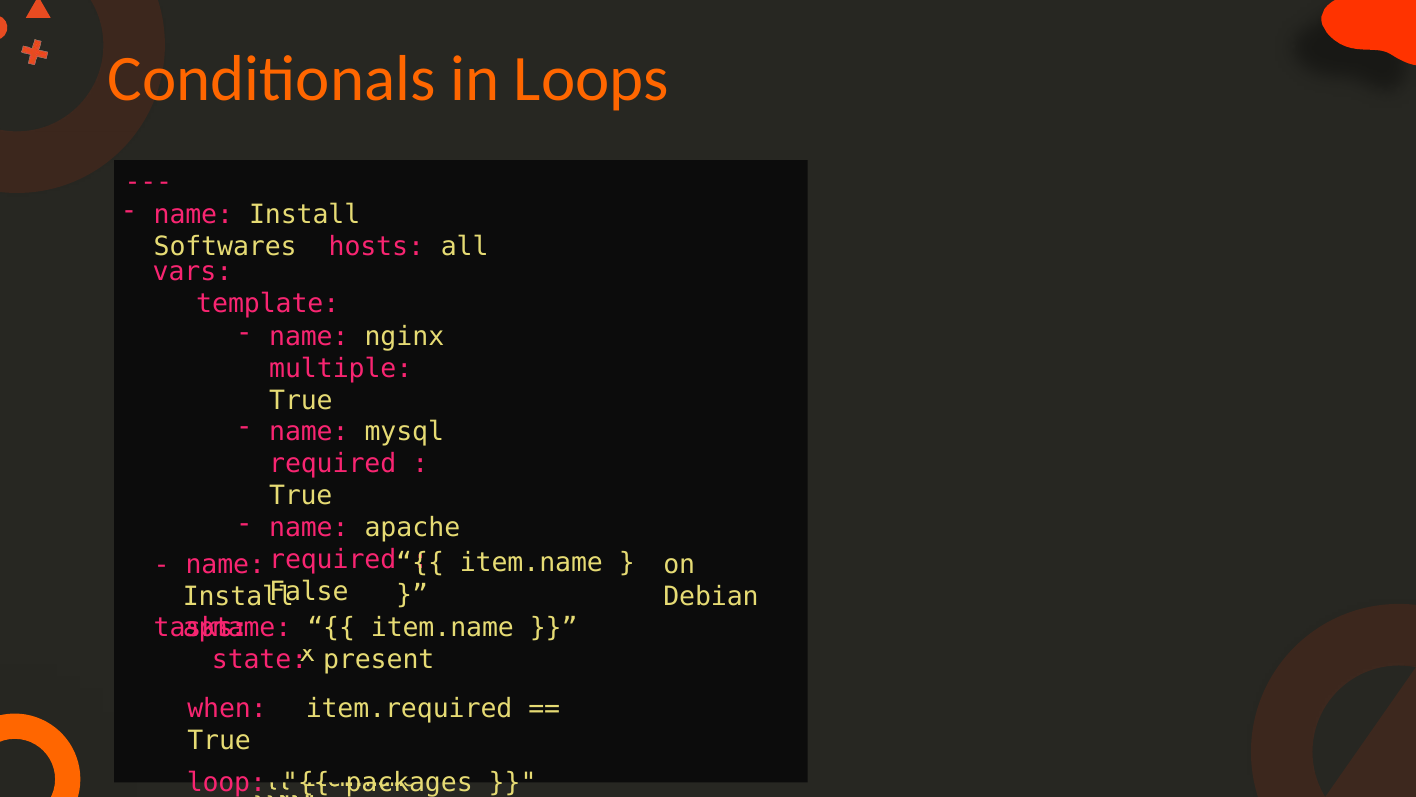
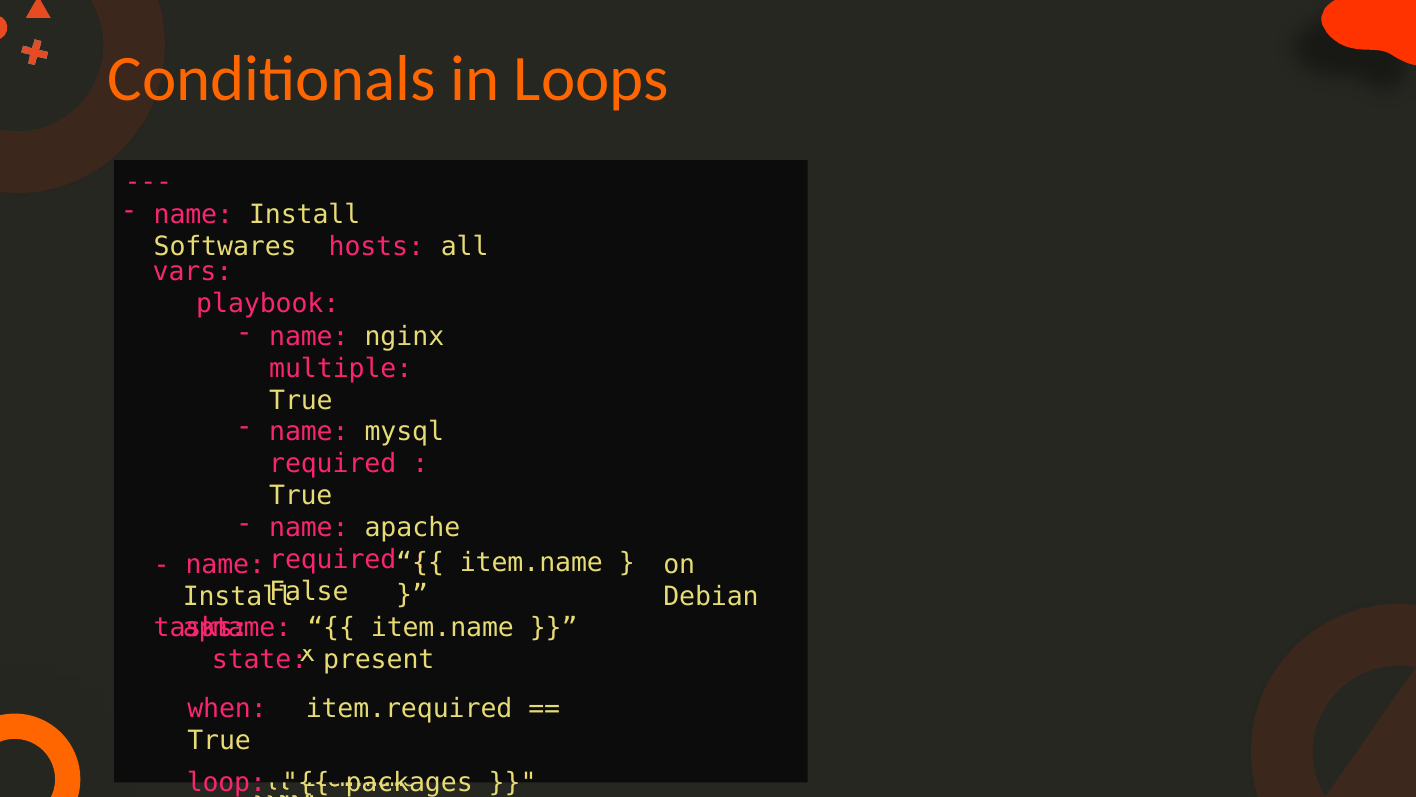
template: template -> playbook (268, 304)
